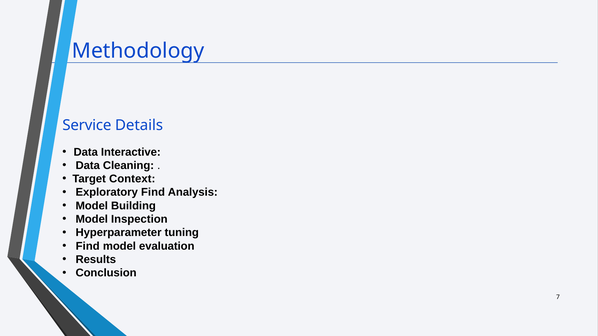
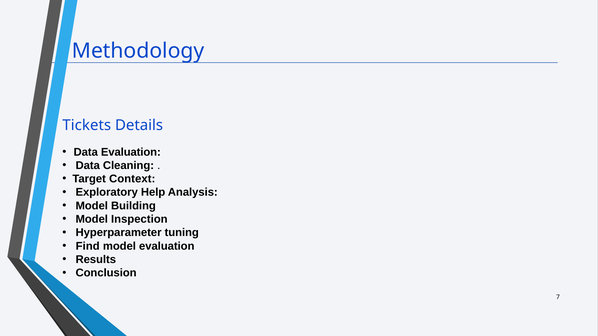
Service: Service -> Tickets (87, 125)
Data Interactive: Interactive -> Evaluation (131, 152)
Exploratory Find: Find -> Help (153, 193)
